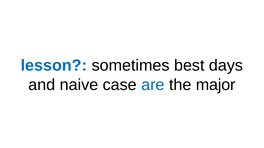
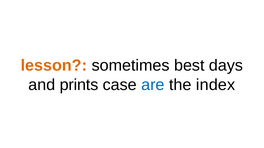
lesson colour: blue -> orange (54, 66)
naive: naive -> prints (79, 85)
major: major -> index (216, 85)
